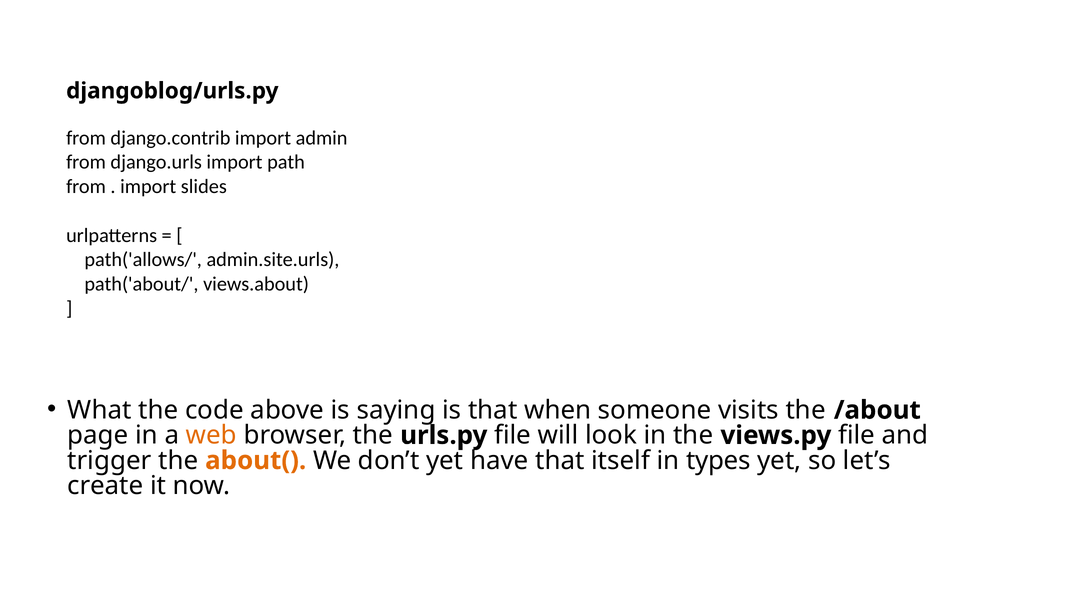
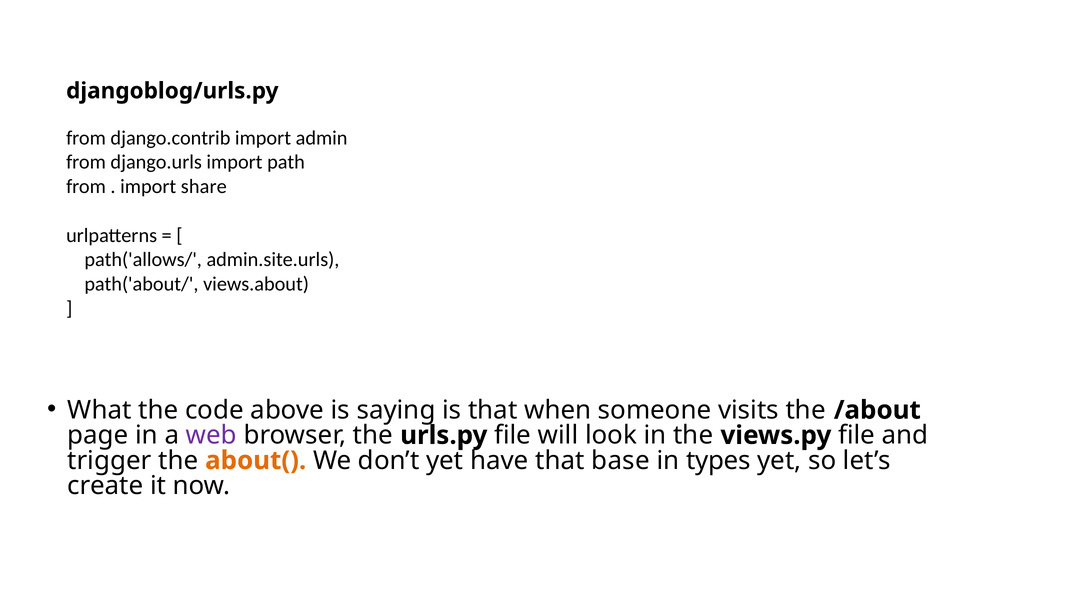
slides: slides -> share (204, 187)
web colour: orange -> purple (211, 435)
itself: itself -> base (621, 461)
